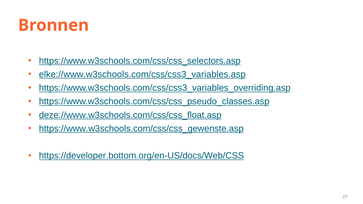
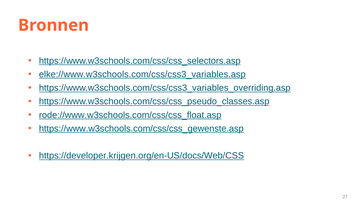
deze://www.w3schools.com/css/css_float.asp: deze://www.w3schools.com/css/css_float.asp -> rode://www.w3schools.com/css/css_float.asp (130, 115)
https://developer.bottom.org/en-US/docs/Web/CSS: https://developer.bottom.org/en-US/docs/Web/CSS -> https://developer.krijgen.org/en-US/docs/Web/CSS (141, 156)
